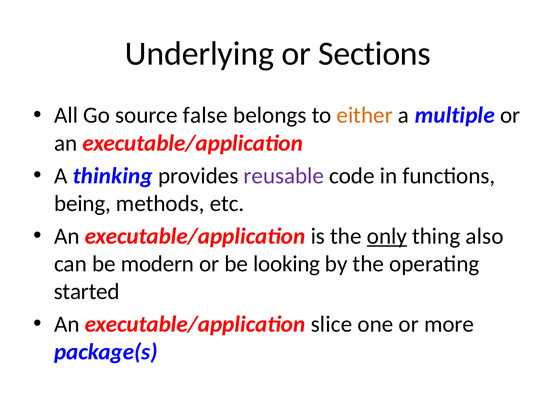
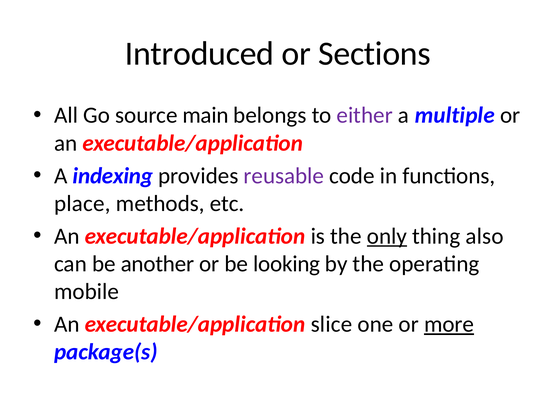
Underlying: Underlying -> Introduced (199, 54)
false: false -> main (205, 115)
either colour: orange -> purple (365, 115)
thinking: thinking -> indexing (113, 176)
being: being -> place (82, 204)
modern: modern -> another (157, 264)
started: started -> mobile (87, 292)
more underline: none -> present (449, 324)
